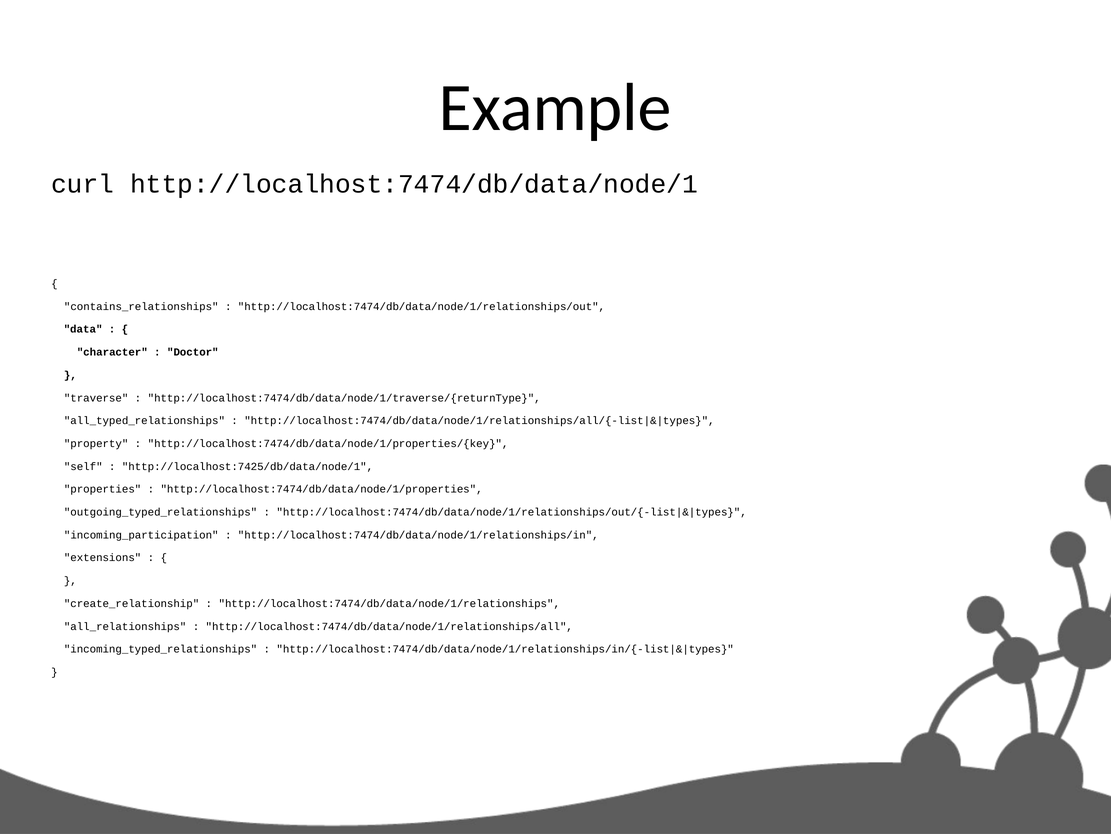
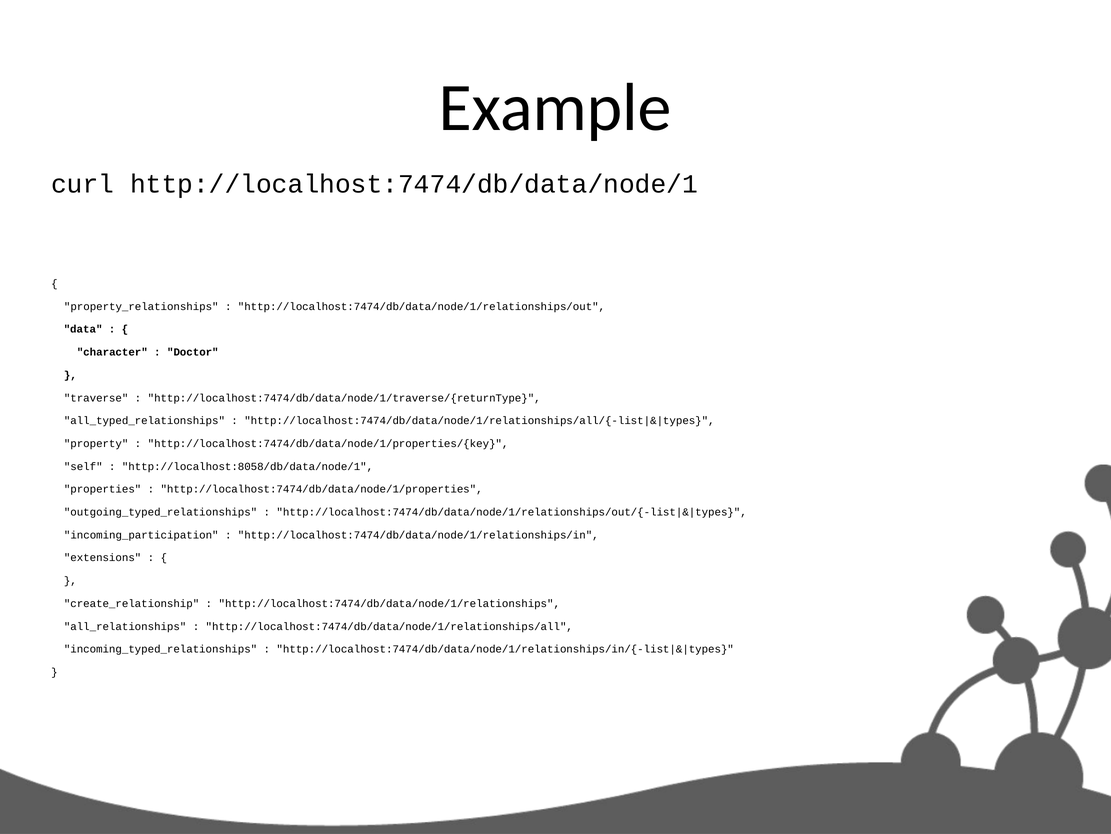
contains_relationships: contains_relationships -> property_relationships (141, 306)
http://localhost:7425/db/data/node/1: http://localhost:7425/db/data/node/1 -> http://localhost:8058/db/data/node/1 (248, 466)
